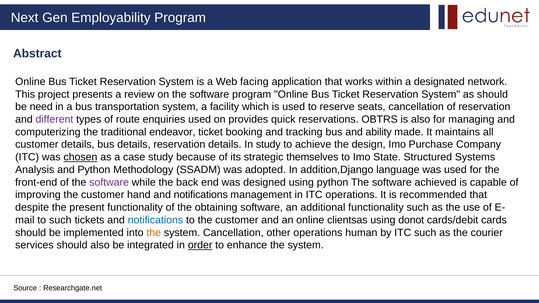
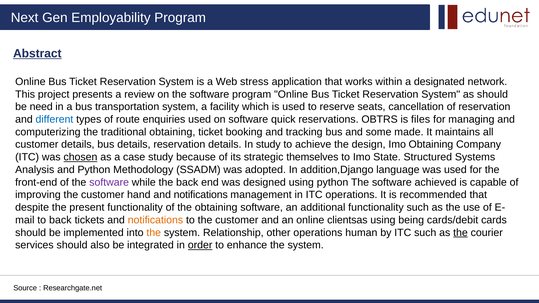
Abstract underline: none -> present (37, 54)
facing: facing -> stress (254, 82)
different colour: purple -> blue (54, 119)
on provides: provides -> software (248, 119)
is also: also -> files (421, 119)
traditional endeavor: endeavor -> obtaining (172, 132)
ability: ability -> some (379, 132)
Imo Purchase: Purchase -> Obtaining (431, 145)
to such: such -> back (60, 220)
notifications colour: blue -> orange (155, 220)
donot: donot -> being (411, 220)
system Cancellation: Cancellation -> Relationship (233, 233)
the underline: none -> present (460, 233)
